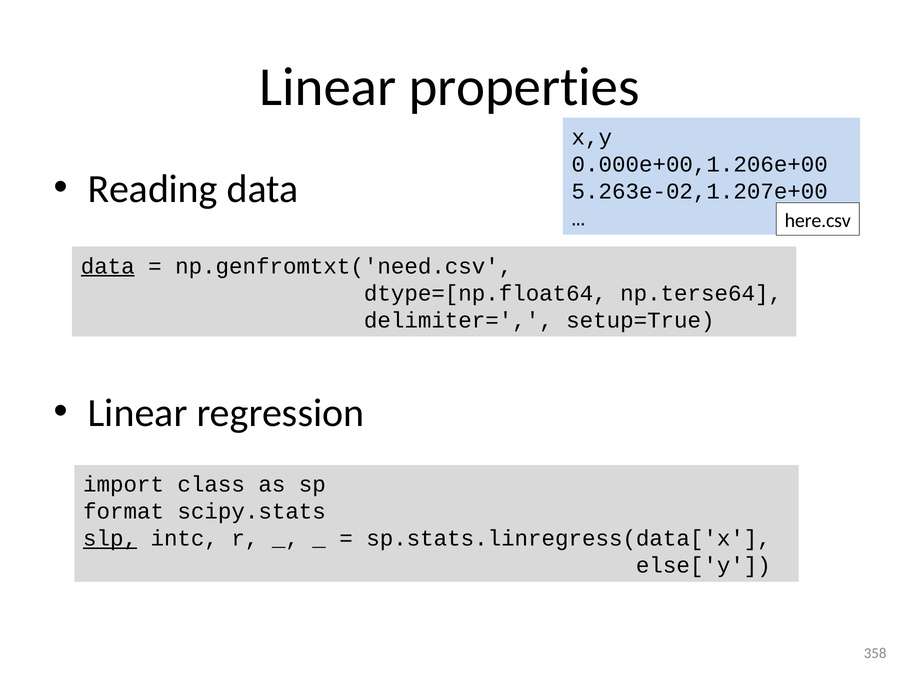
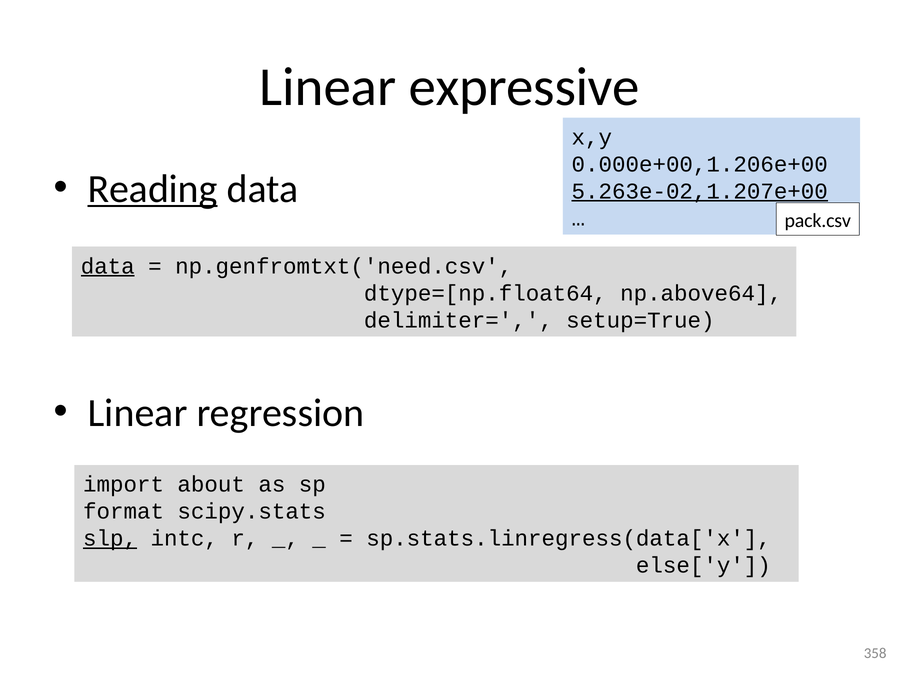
properties: properties -> expressive (524, 87)
Reading underline: none -> present (153, 189)
5.263e-02,1.207e+00 underline: none -> present (700, 191)
here.csv: here.csv -> pack.csv (818, 220)
np.terse64: np.terse64 -> np.above64 (701, 293)
class: class -> about (211, 484)
